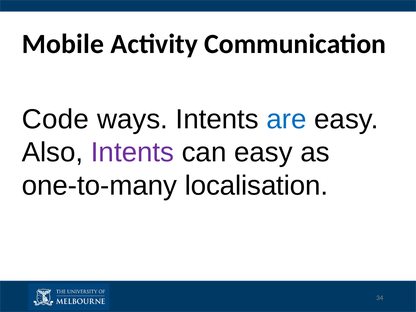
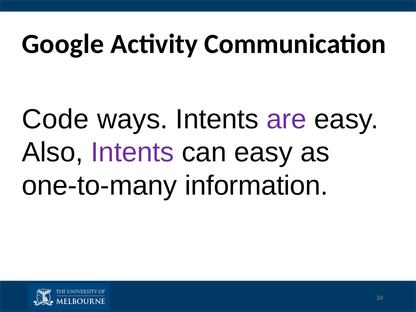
Mobile: Mobile -> Google (63, 44)
are colour: blue -> purple (286, 119)
localisation: localisation -> information (257, 186)
